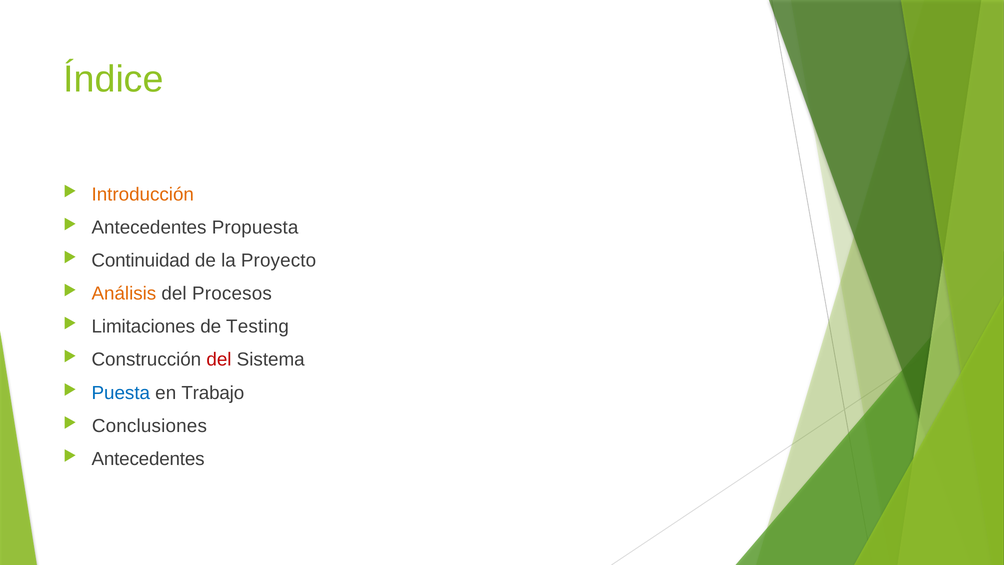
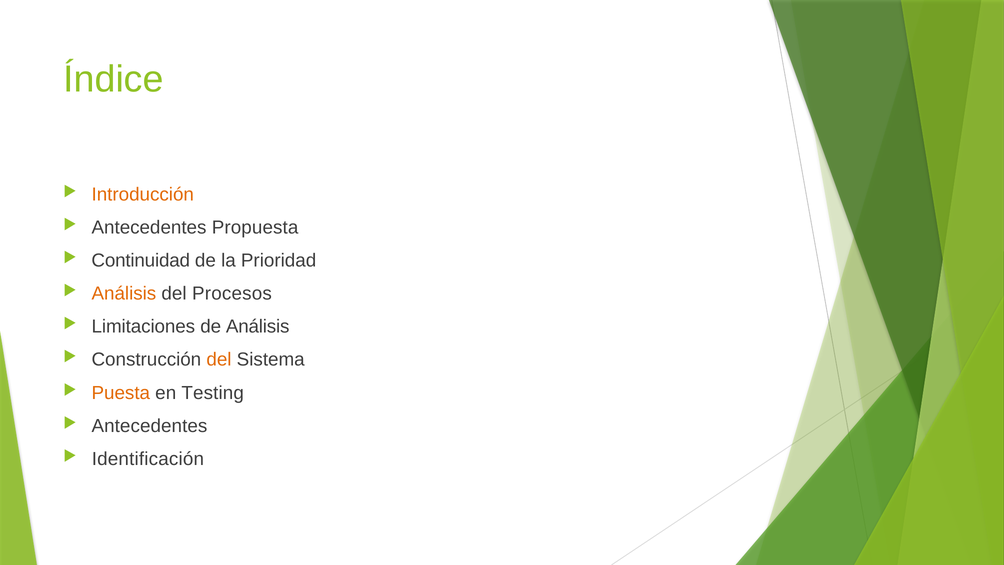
Proyecto: Proyecto -> Prioridad (279, 260)
de Testing: Testing -> Análisis (258, 327)
del colour: red -> orange (219, 360)
Puesta colour: blue -> orange (121, 393)
Trabajo: Trabajo -> Testing (213, 393)
Conclusiones: Conclusiones -> Antecedentes (149, 426)
Antecedentes: Antecedentes -> Identificación (148, 459)
